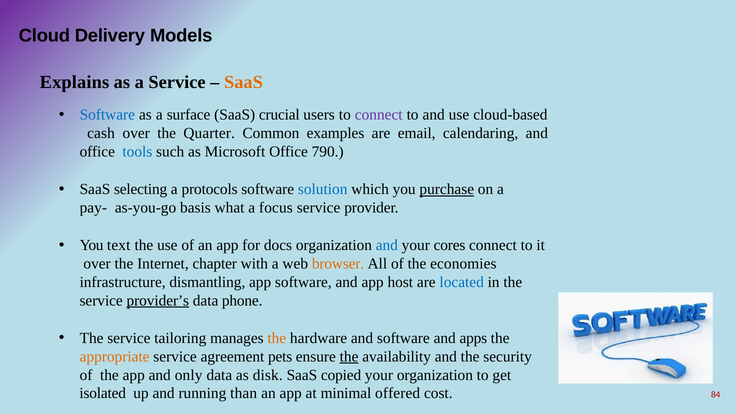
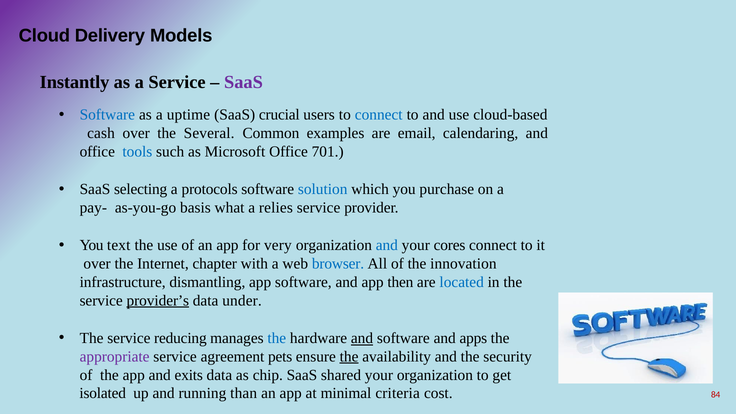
Explains: Explains -> Instantly (75, 82)
SaaS colour: orange -> purple (243, 82)
surface: surface -> uptime (188, 115)
connect colour: purple -> blue (379, 115)
Quarter: Quarter -> Several (209, 133)
790: 790 -> 701 (328, 152)
purchase underline: present -> none (447, 189)
focus: focus -> relies (276, 208)
docs: docs -> very (278, 245)
browser colour: orange -> blue (338, 264)
economies: economies -> innovation (463, 264)
host: host -> then (400, 282)
phone: phone -> under (242, 301)
tailoring: tailoring -> reducing (180, 338)
the colour: orange -> blue (277, 338)
and underline: none -> present (362, 338)
appropriate colour: orange -> purple (115, 357)
only: only -> exits (189, 375)
disk: disk -> chip (268, 375)
copied: copied -> shared (341, 375)
offered: offered -> criteria (398, 393)
